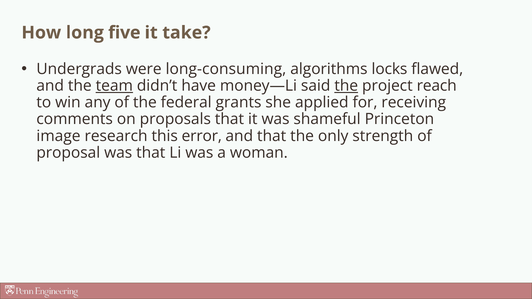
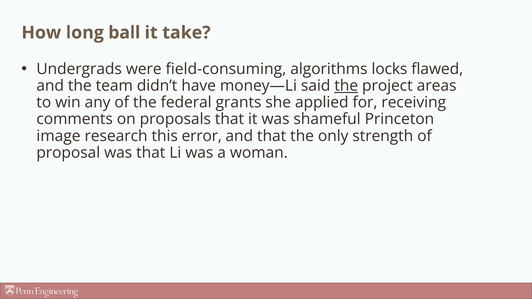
five: five -> ball (124, 33)
long-consuming: long-consuming -> field-consuming (226, 69)
team underline: present -> none (114, 86)
reach: reach -> areas (437, 86)
